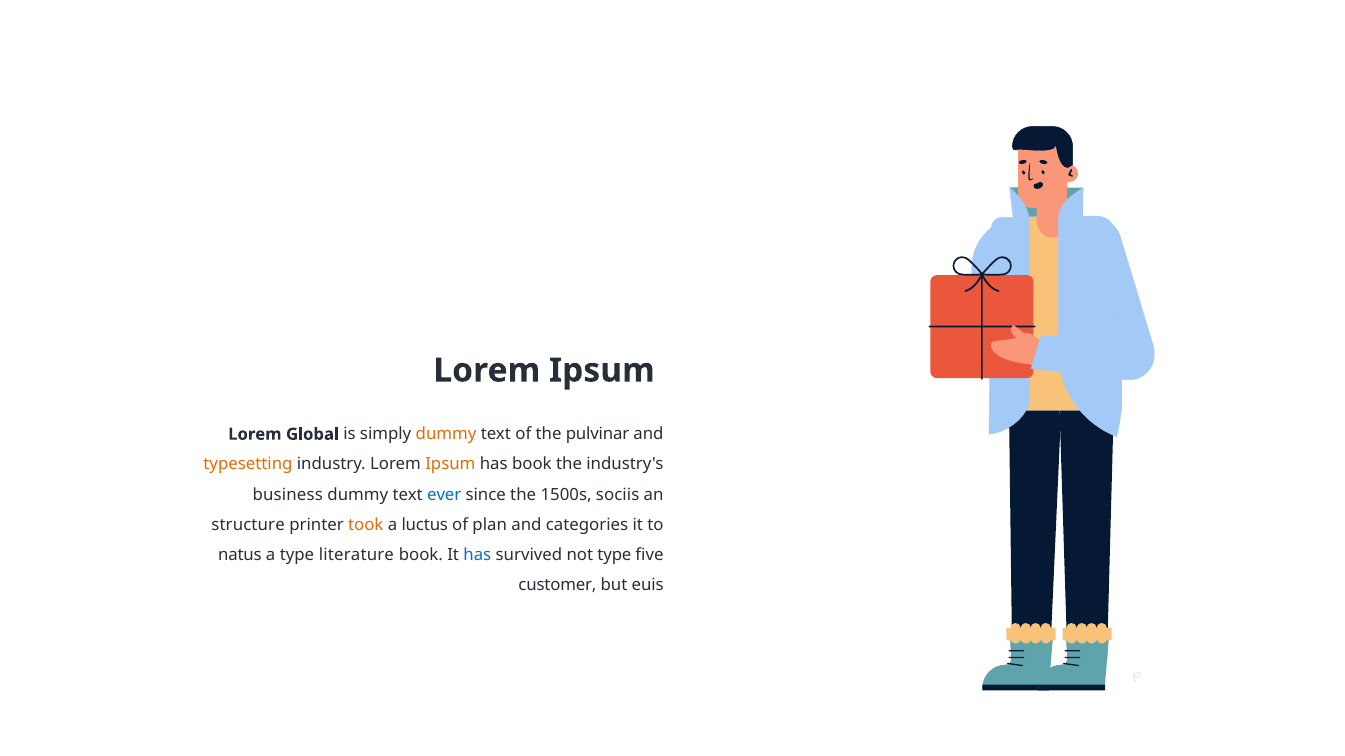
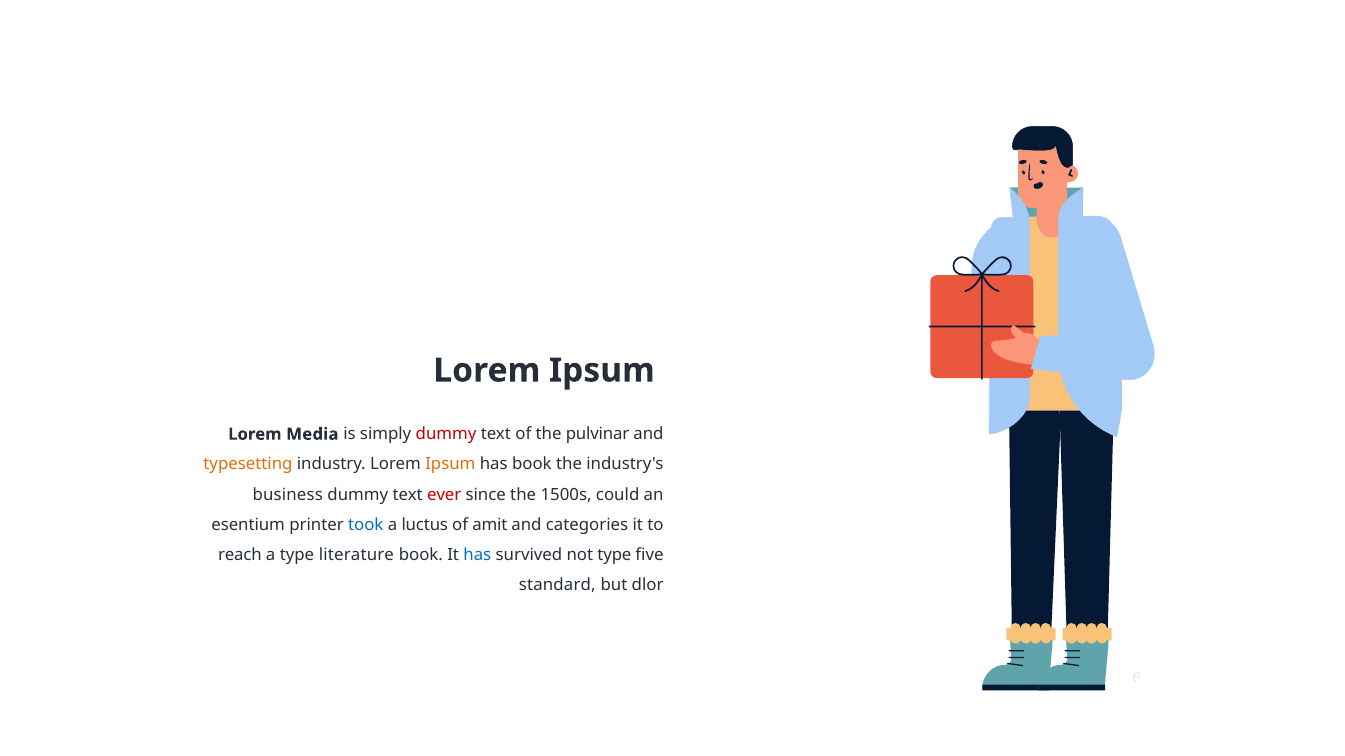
Global: Global -> Media (312, 435)
dummy colour: orange -> red (446, 435)
ever colour: blue -> red (444, 495)
sociis: sociis -> could (618, 495)
structure: structure -> esentium (248, 525)
took colour: orange -> blue (366, 525)
plan: plan -> amit (490, 525)
natus: natus -> reach (240, 556)
customer: customer -> standard (557, 586)
euis: euis -> dlor (648, 586)
